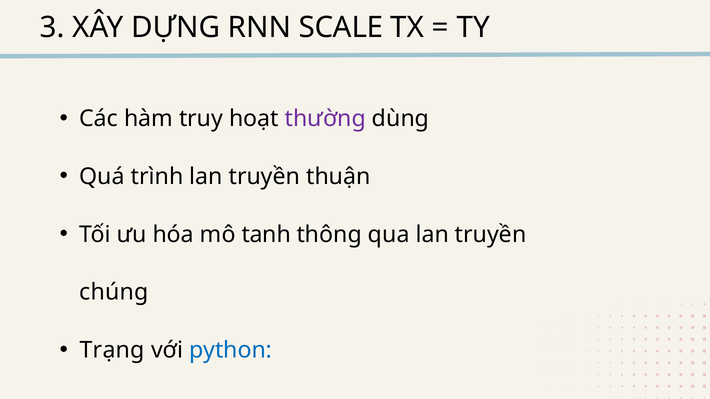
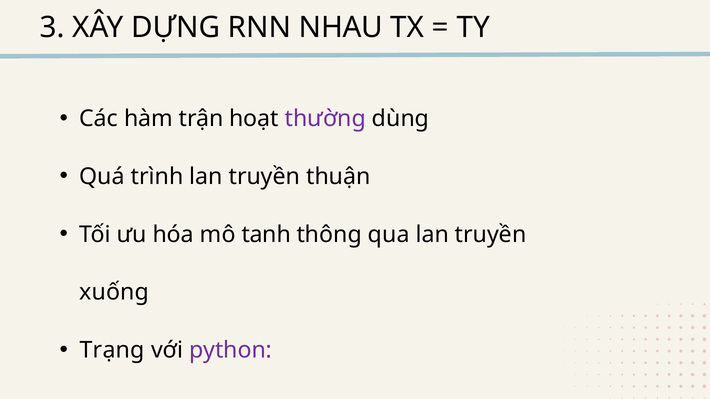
SCALE: SCALE -> NHAU (341, 28)
truy: truy -> trận (201, 119)
chúng: chúng -> xuống (114, 293)
python colour: blue -> purple (231, 351)
